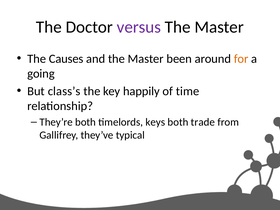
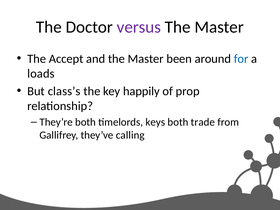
Causes: Causes -> Accept (66, 59)
for colour: orange -> blue (241, 59)
going: going -> loads (41, 74)
time: time -> prop (188, 91)
typical: typical -> calling (130, 135)
